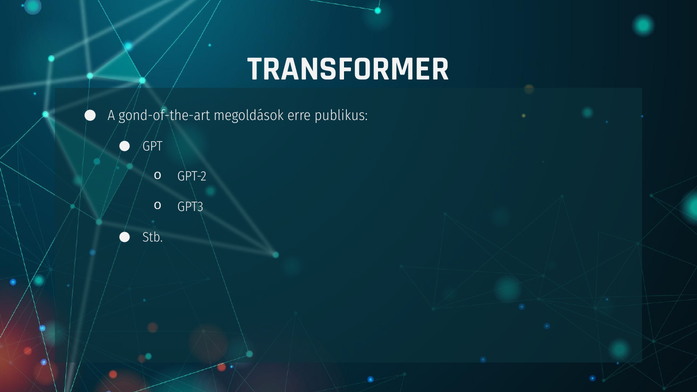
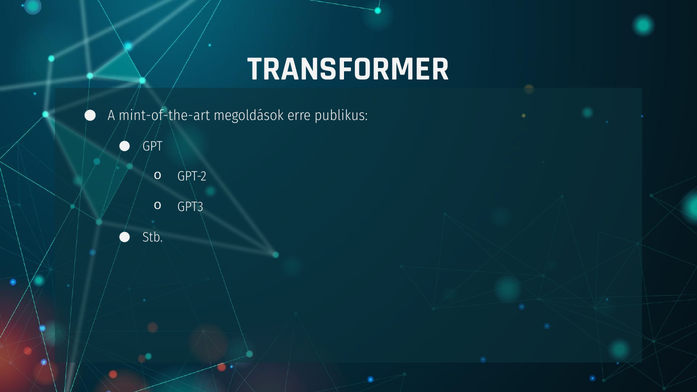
gond-of-the-art: gond-of-the-art -> mint-of-the-art (164, 115)
